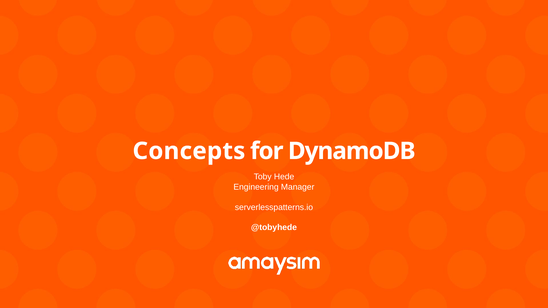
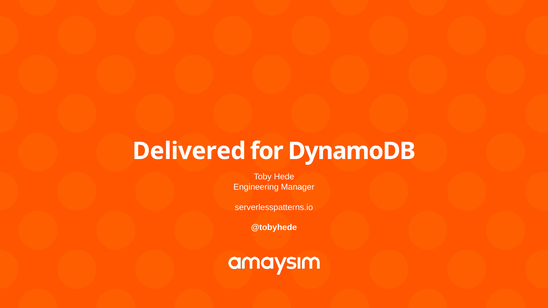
Concepts: Concepts -> Delivered (189, 151)
